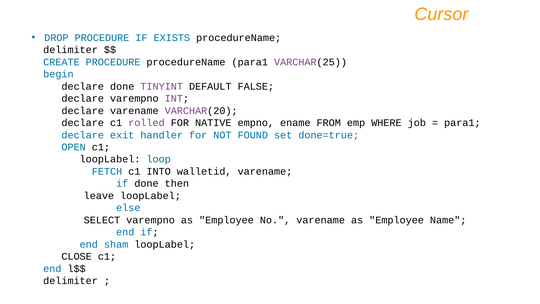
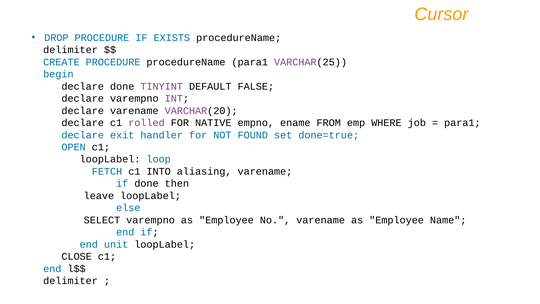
walletid: walletid -> aliasing (204, 171)
sham: sham -> unit (116, 244)
